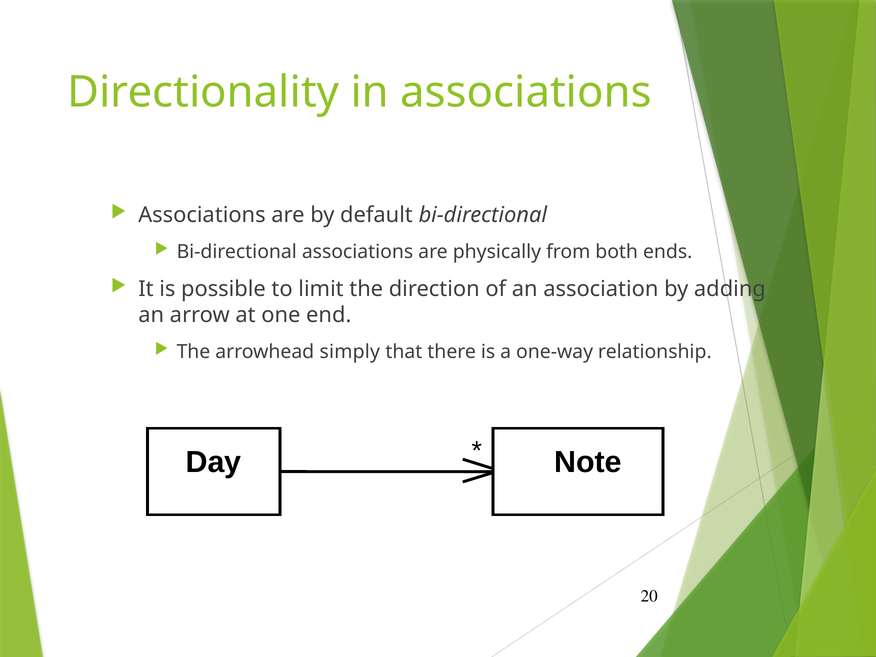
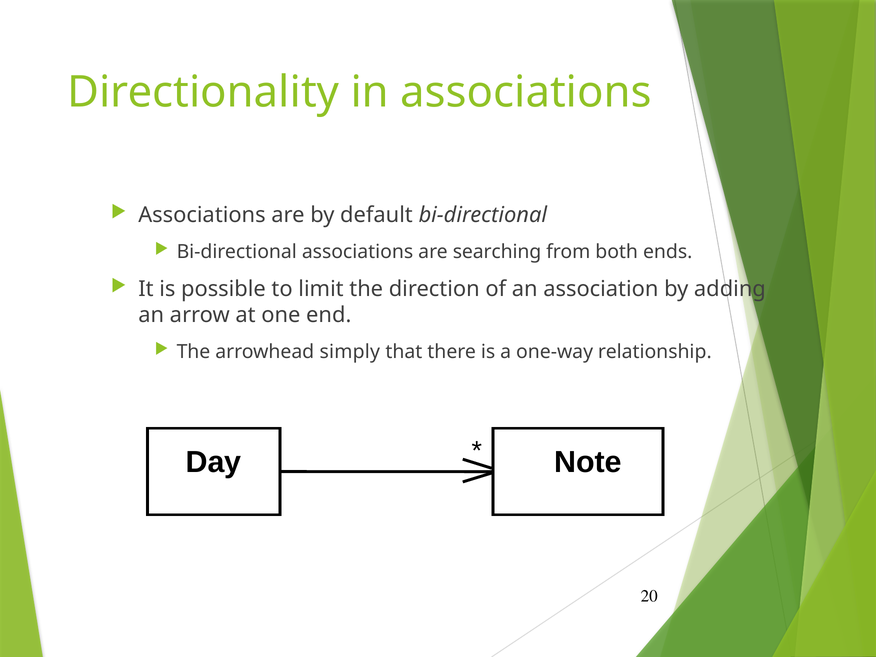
physically: physically -> searching (497, 252)
